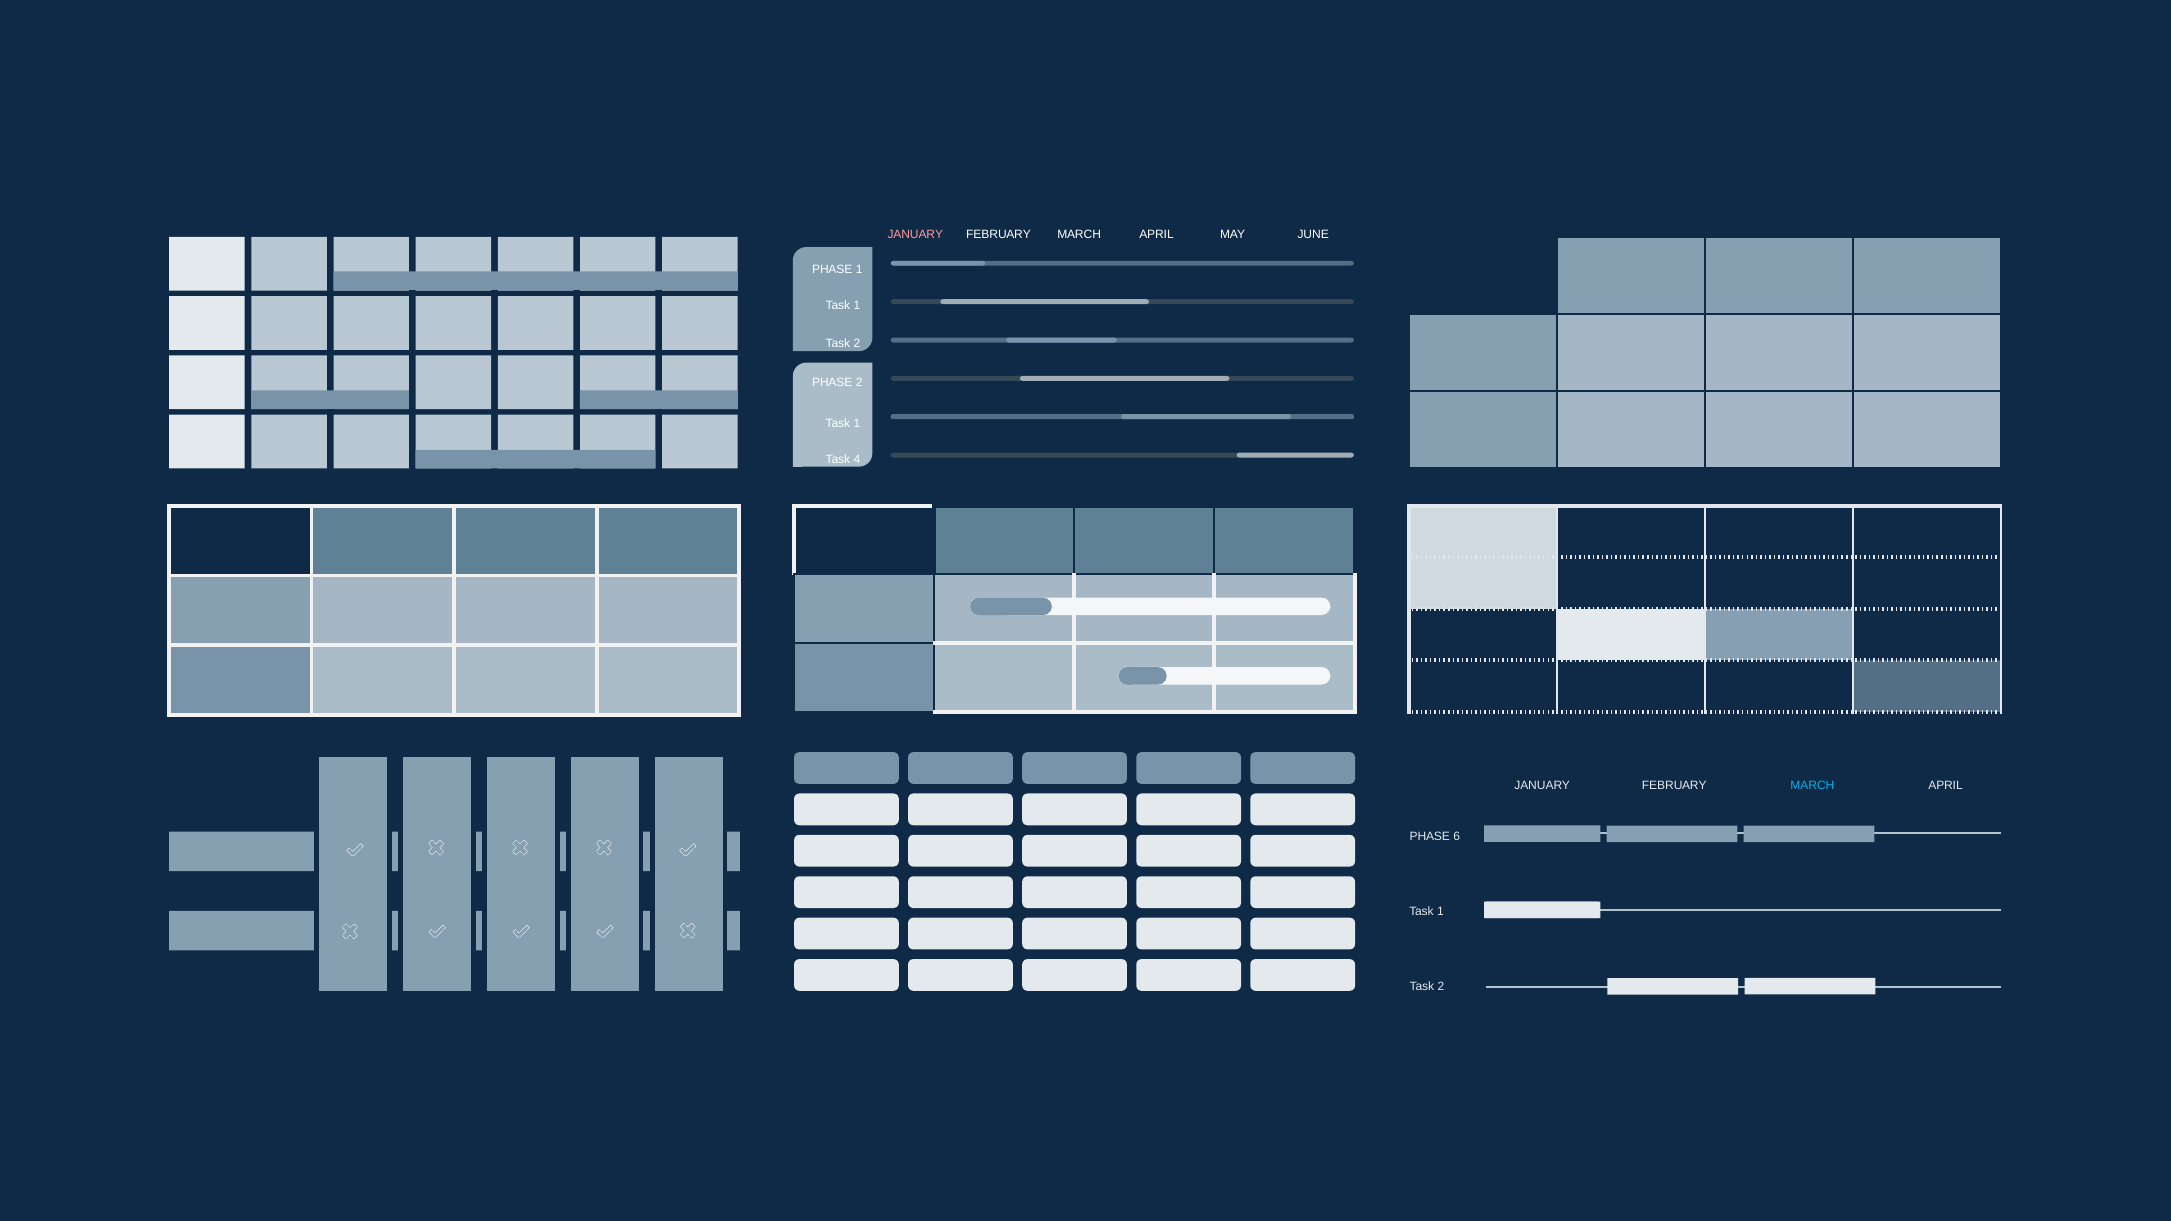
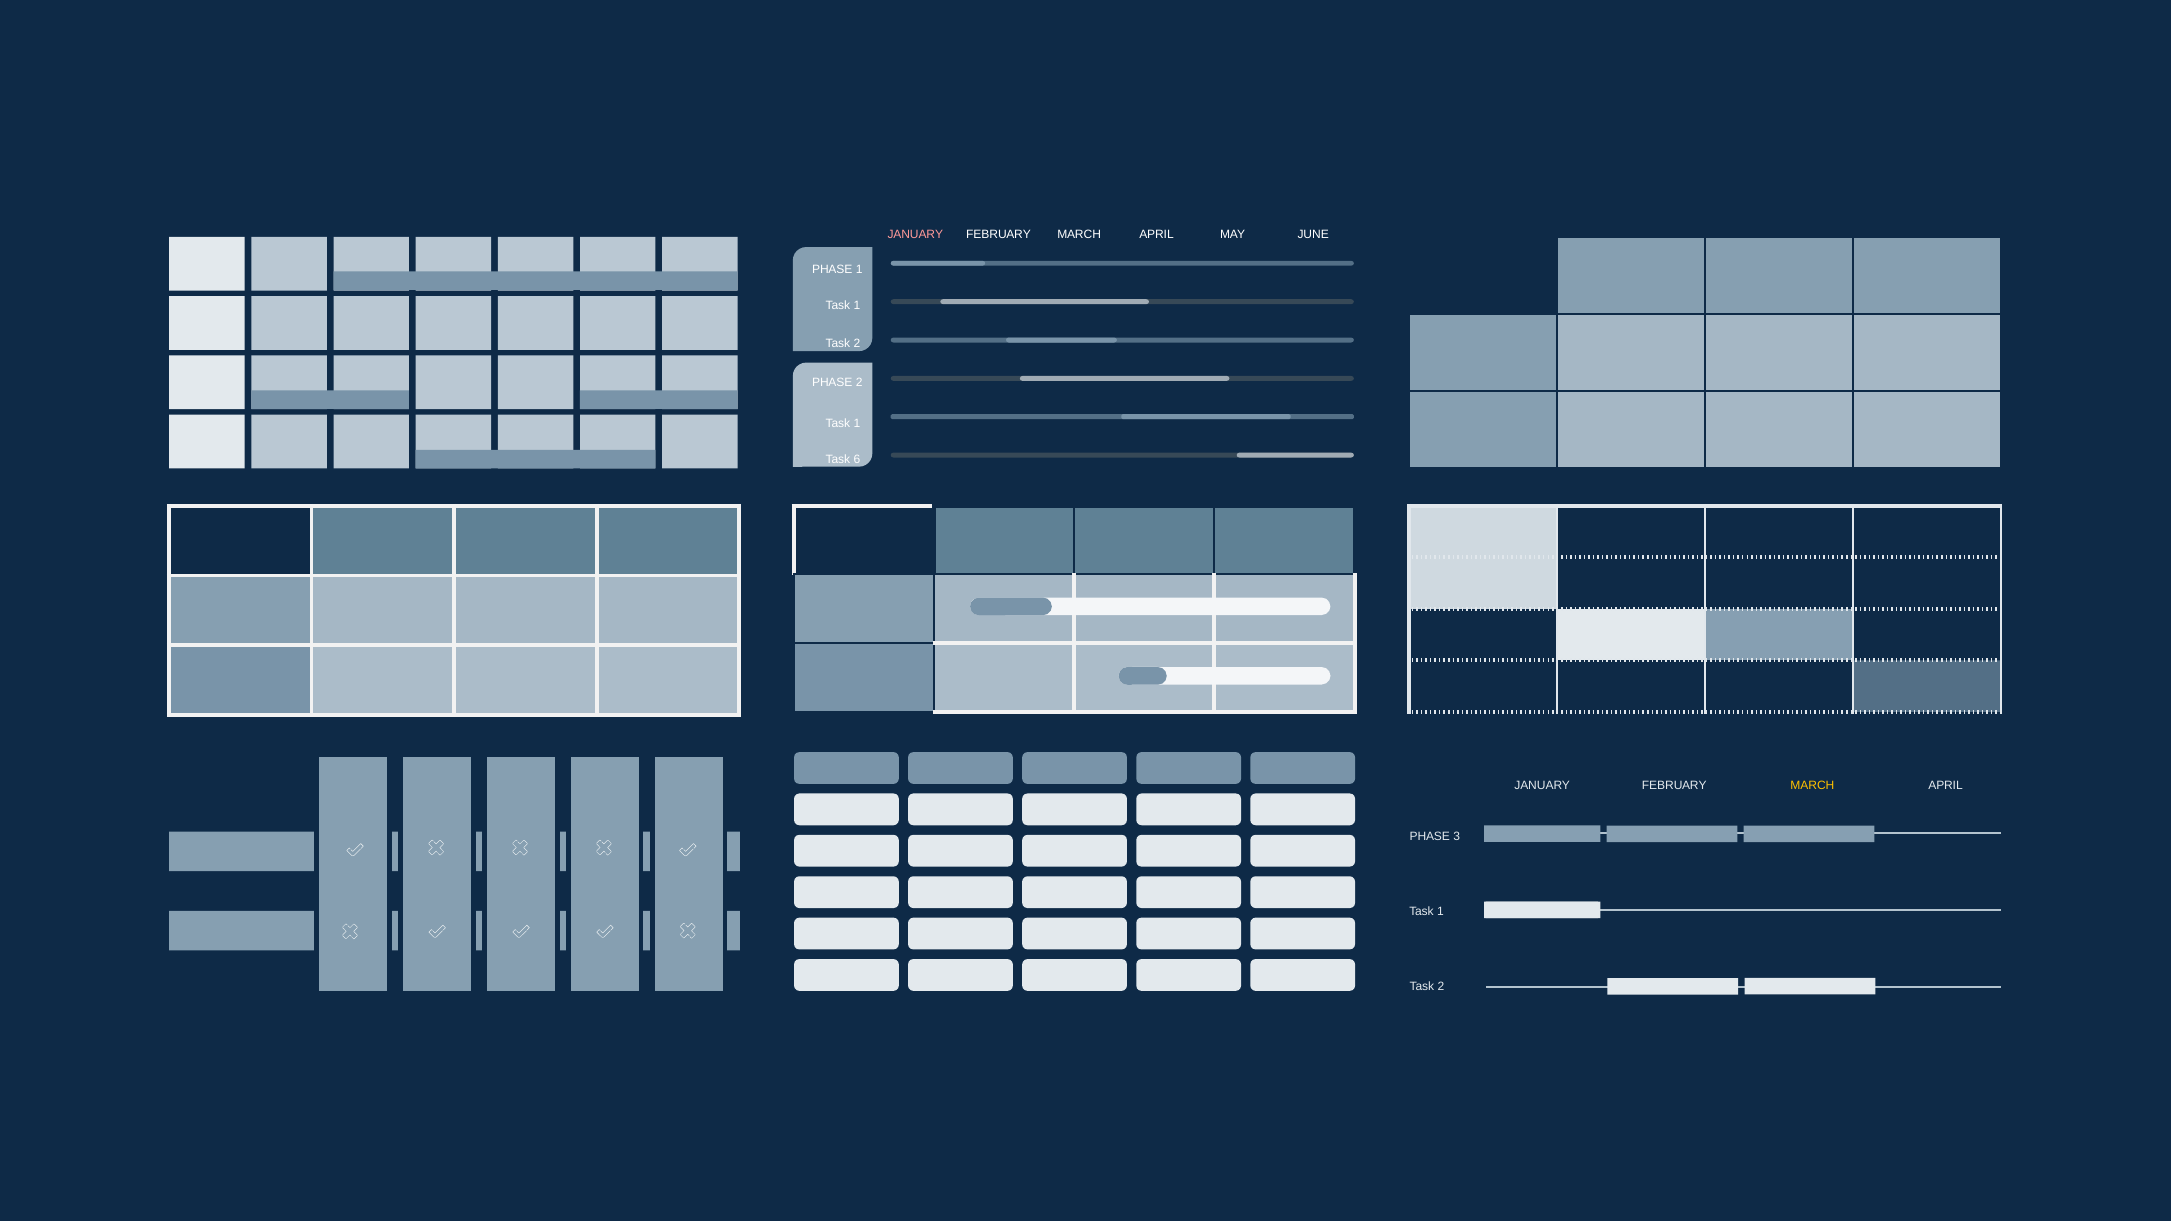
4: 4 -> 6 (857, 460)
MARCH colour: light blue -> yellow (1812, 786)
6: 6 -> 3 (1457, 836)
